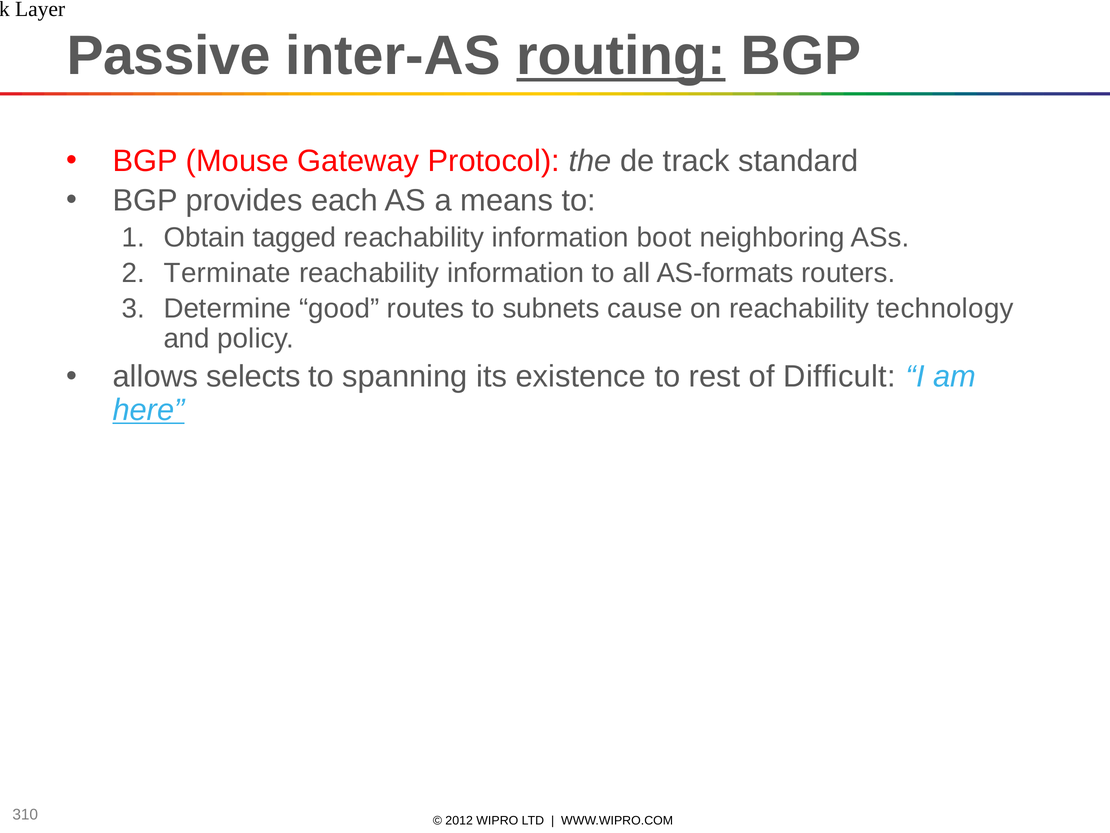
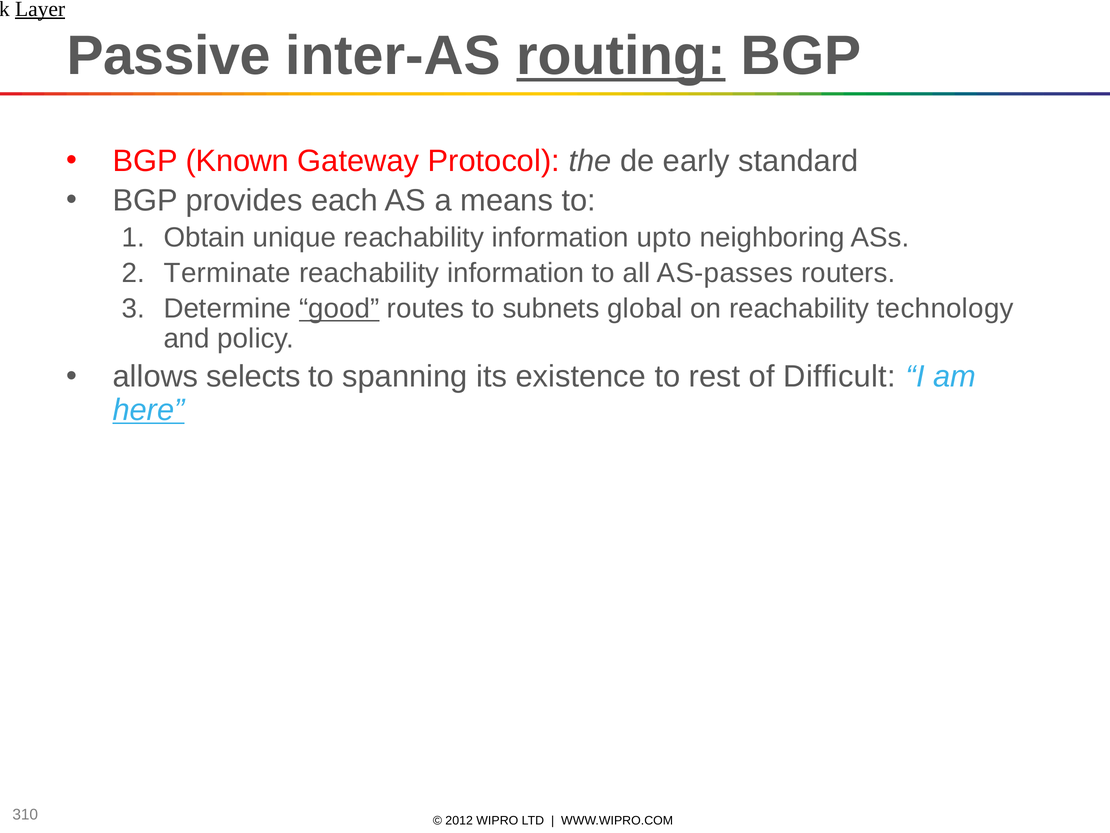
Layer underline: none -> present (40, 9)
Mouse: Mouse -> Known (237, 161)
track: track -> early (696, 161)
tagged: tagged -> unique (294, 238)
boot: boot -> upto (664, 238)
AS-formats: AS-formats -> AS-passes (725, 273)
good underline: none -> present (339, 309)
cause: cause -> global (645, 309)
